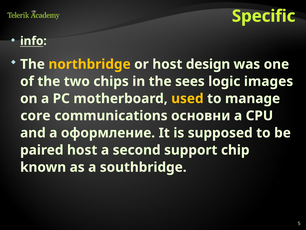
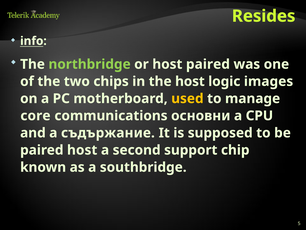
Specific: Specific -> Resides (264, 16)
northbridge colour: yellow -> light green (90, 64)
host design: design -> paired (208, 64)
the sees: sees -> host (190, 81)
оформление: оформление -> съдържание (108, 133)
